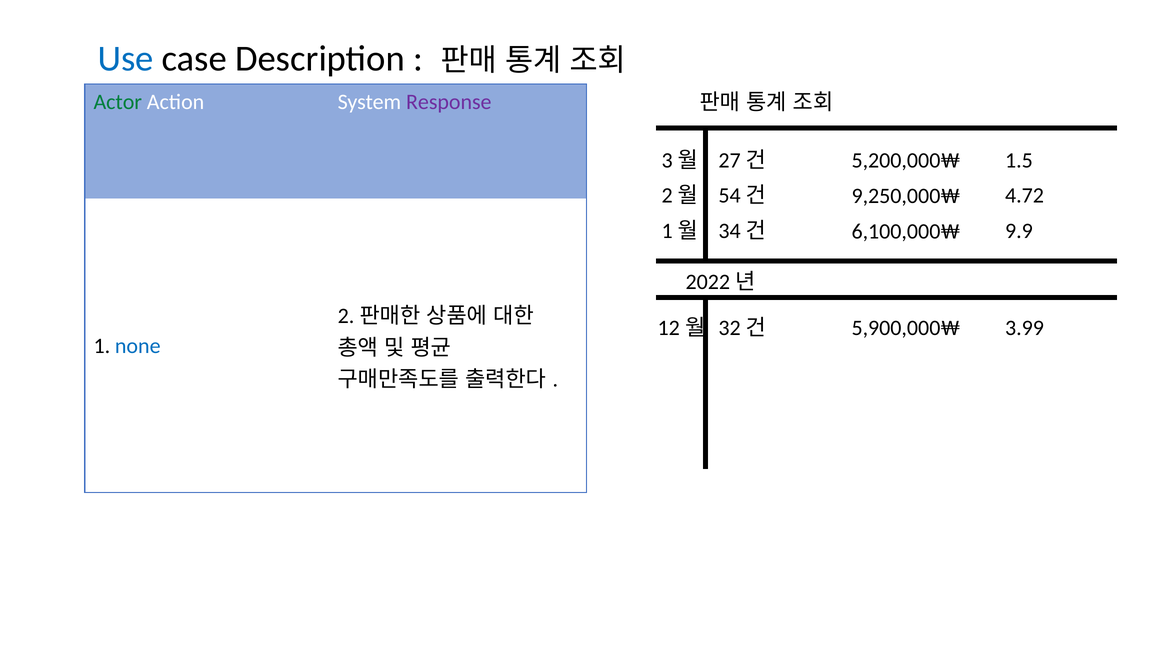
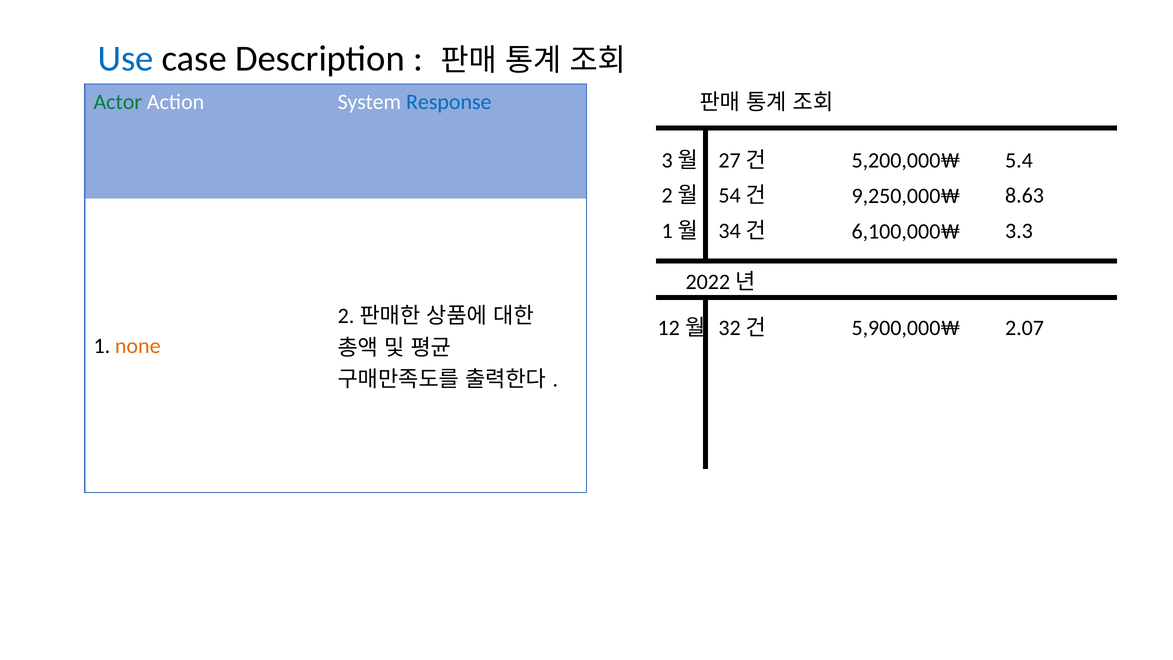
Response colour: purple -> blue (449, 102)
1.5: 1.5 -> 5.4 (1019, 160)
4.72: 4.72 -> 8.63 (1025, 196)
9.9: 9.9 -> 3.3 (1019, 231)
3.99: 3.99 -> 2.07 (1025, 328)
none colour: blue -> orange (138, 346)
